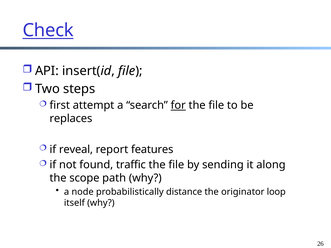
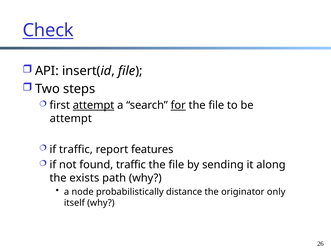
attempt underline: none -> present (94, 105)
replaces: replaces -> attempt (71, 119)
if reveal: reveal -> traffic (76, 150)
scope: scope -> exists (84, 178)
loop: loop -> only (276, 192)
